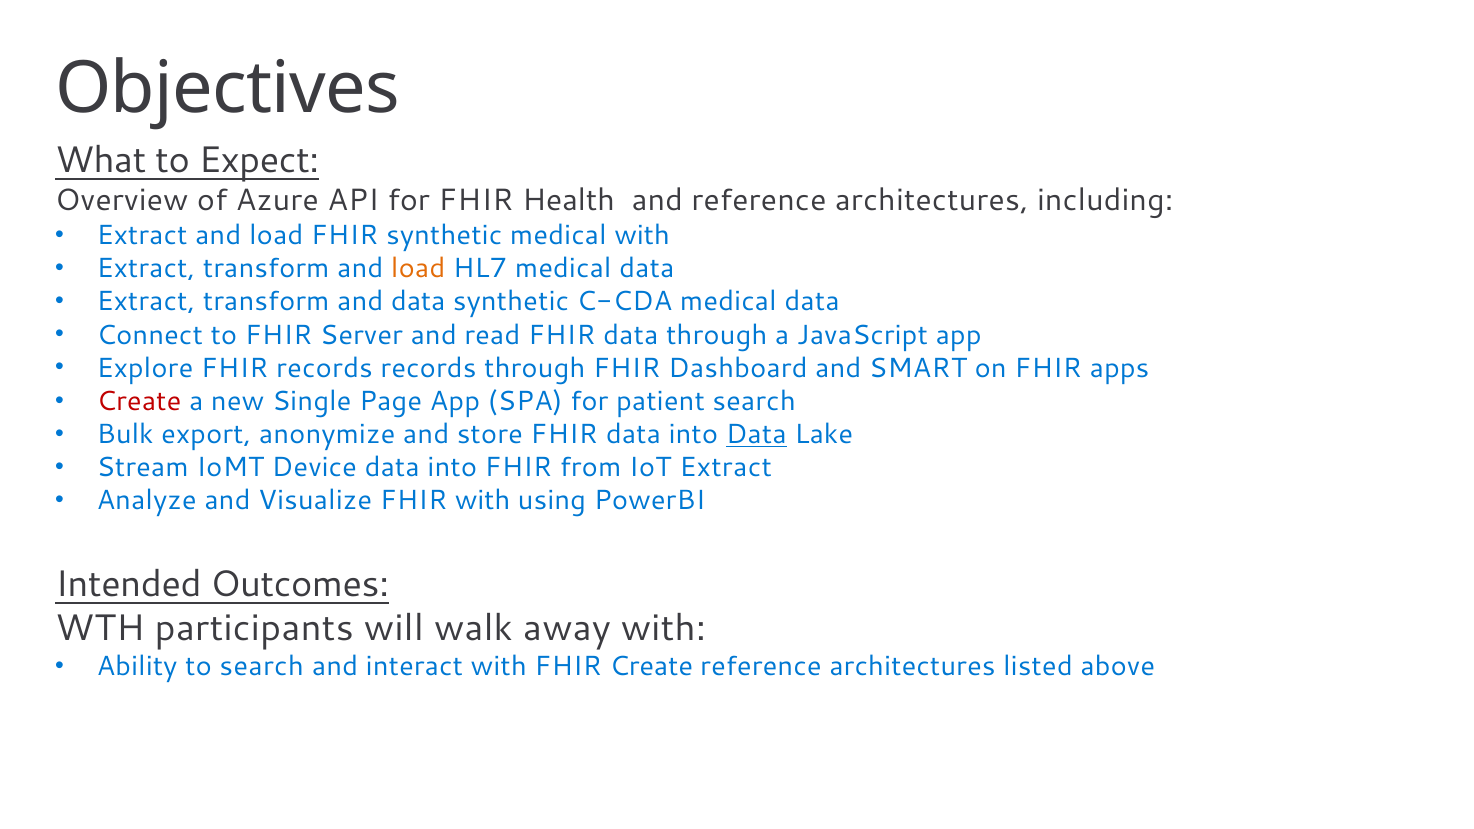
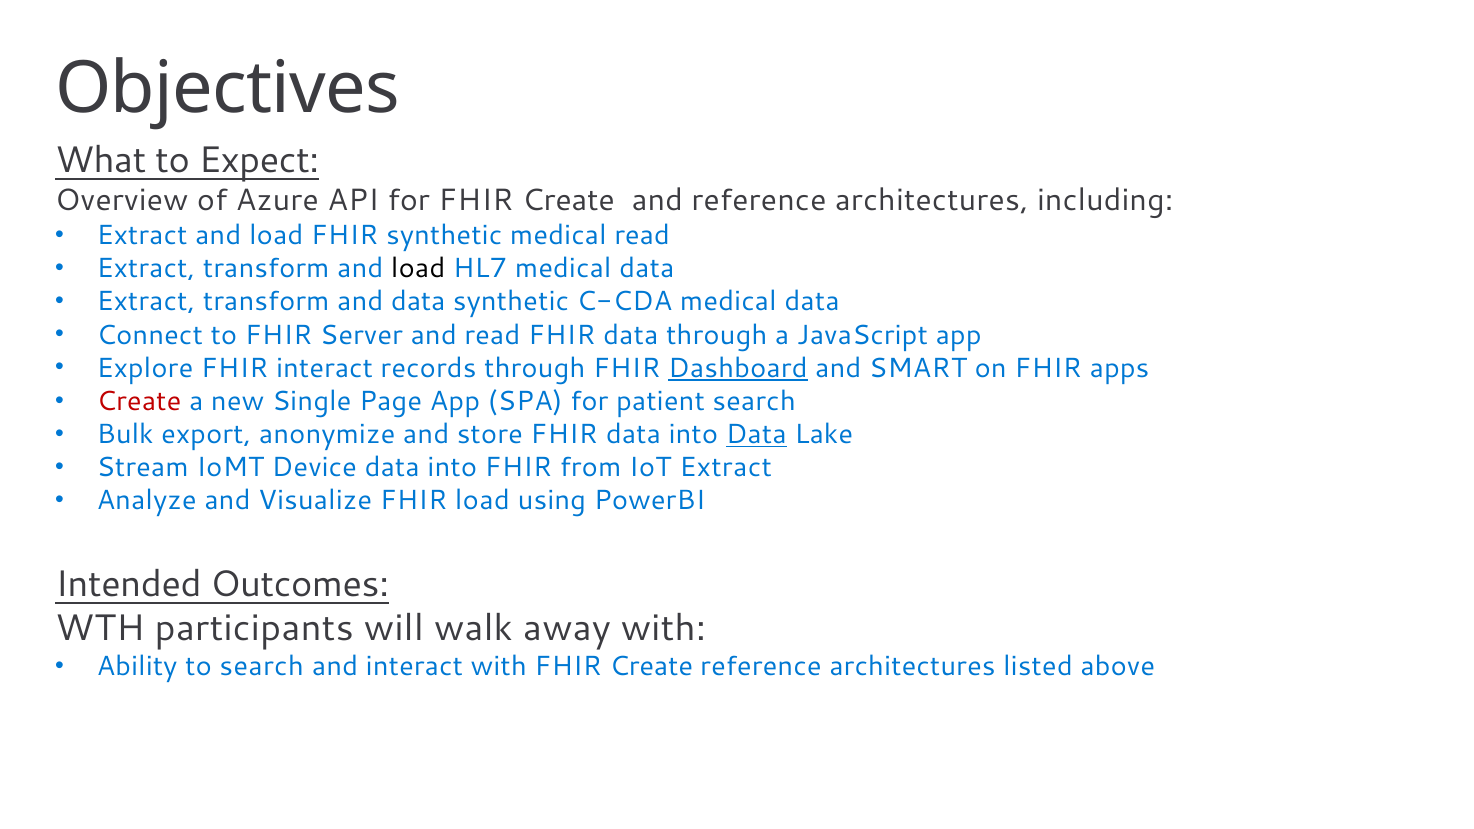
for FHIR Health: Health -> Create (569, 201)
medical with: with -> read (642, 236)
load colour: orange -> black (418, 269)
FHIR records: records -> interact (325, 368)
Dashboard underline: none -> present (738, 368)
FHIR with: with -> load (482, 501)
